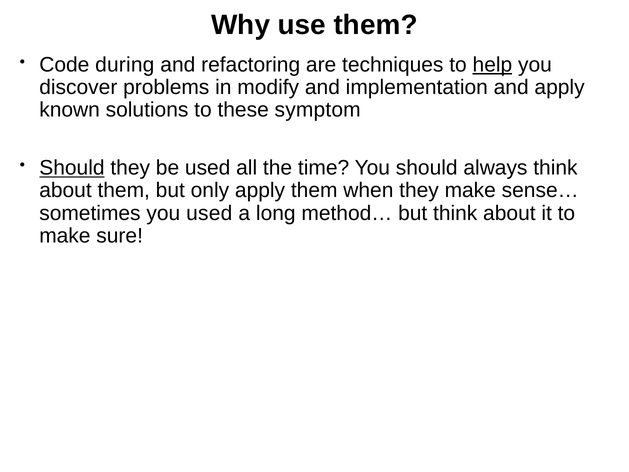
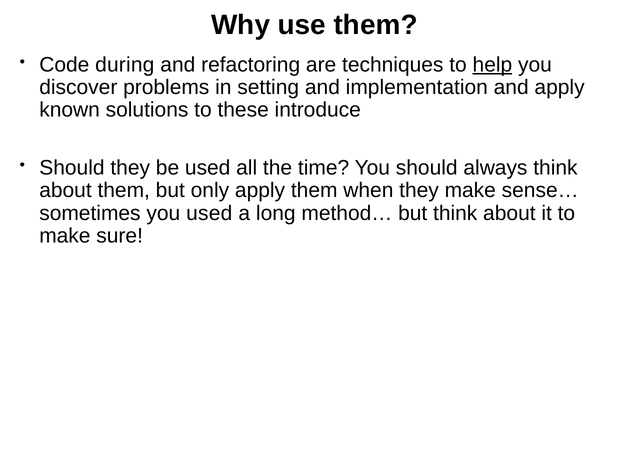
modify: modify -> setting (268, 87)
symptom: symptom -> introduce (318, 110)
Should underline: present -> none (72, 168)
